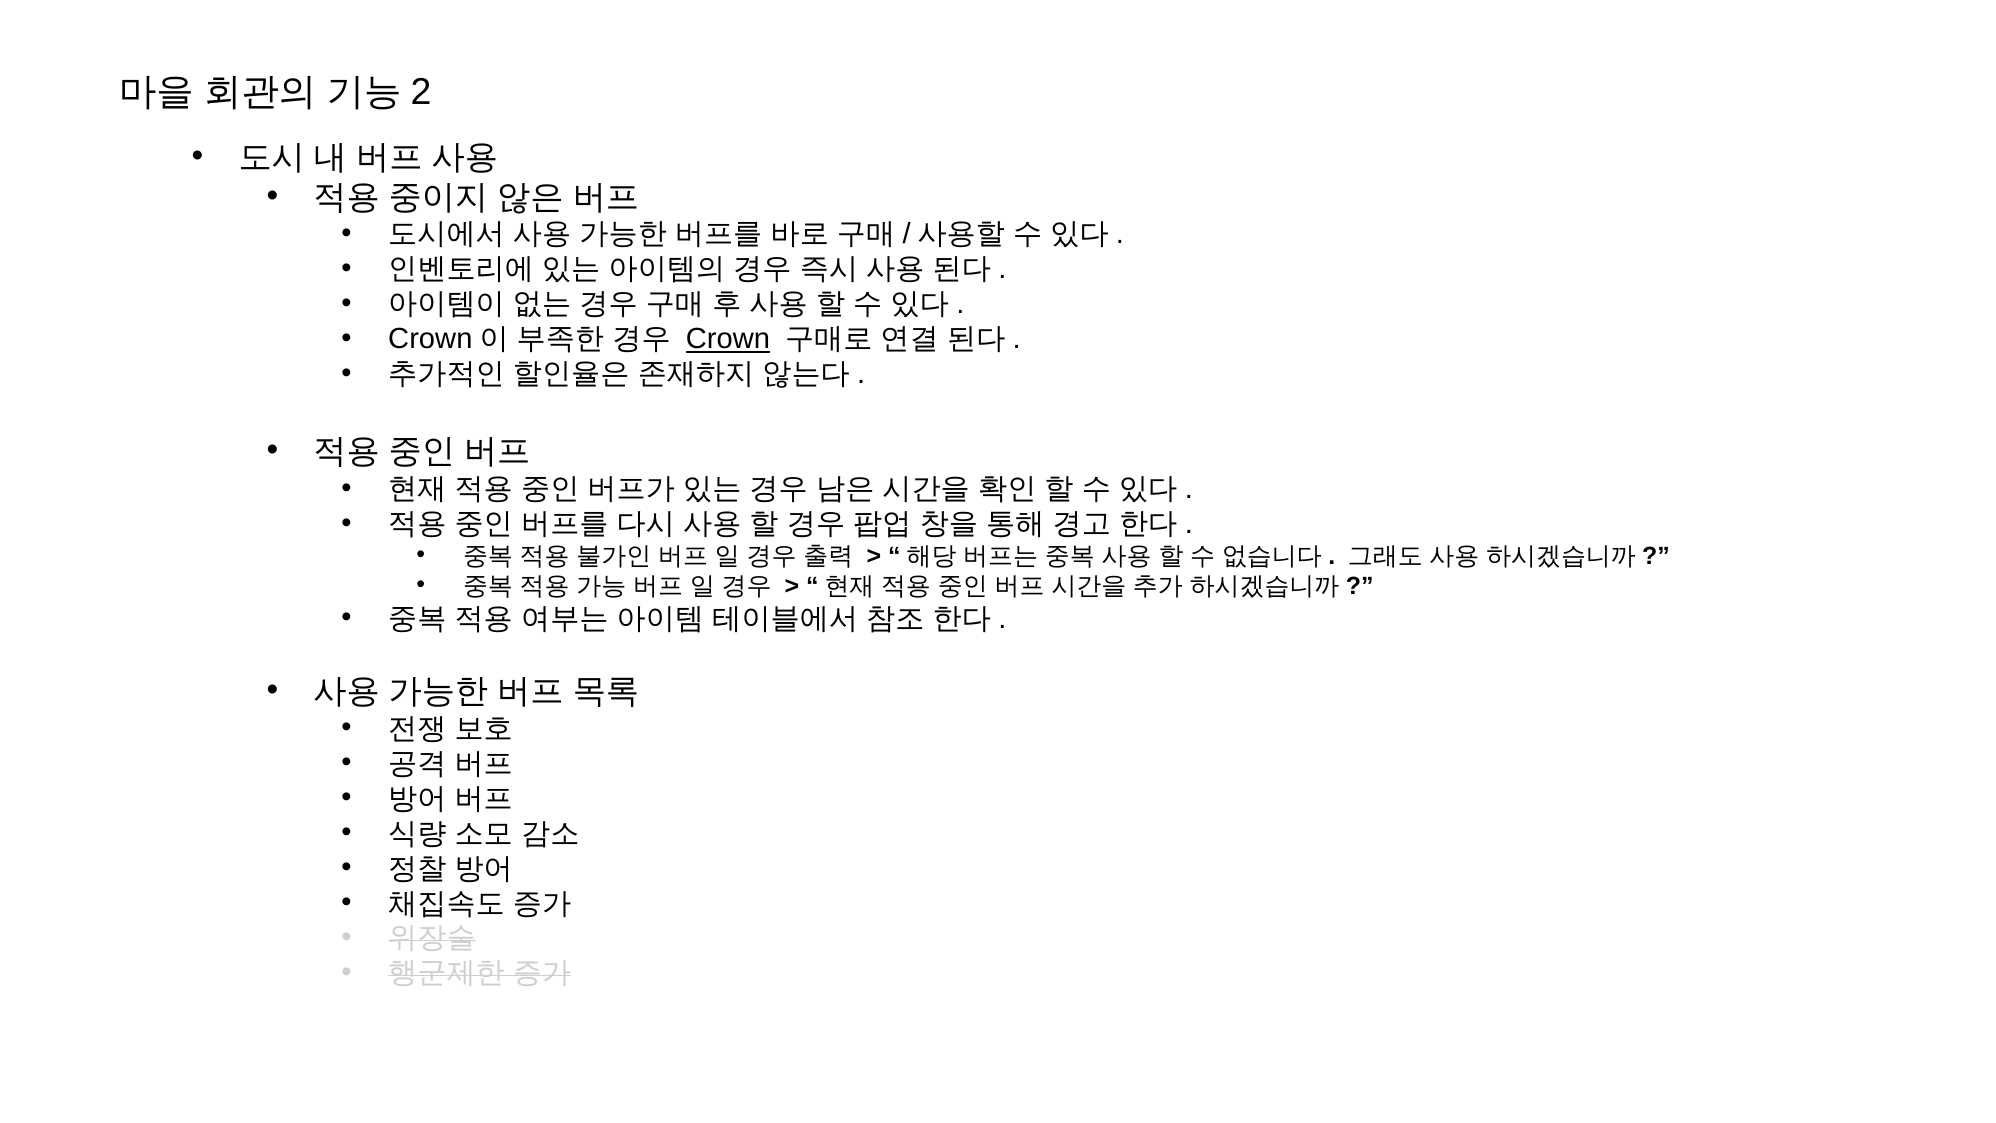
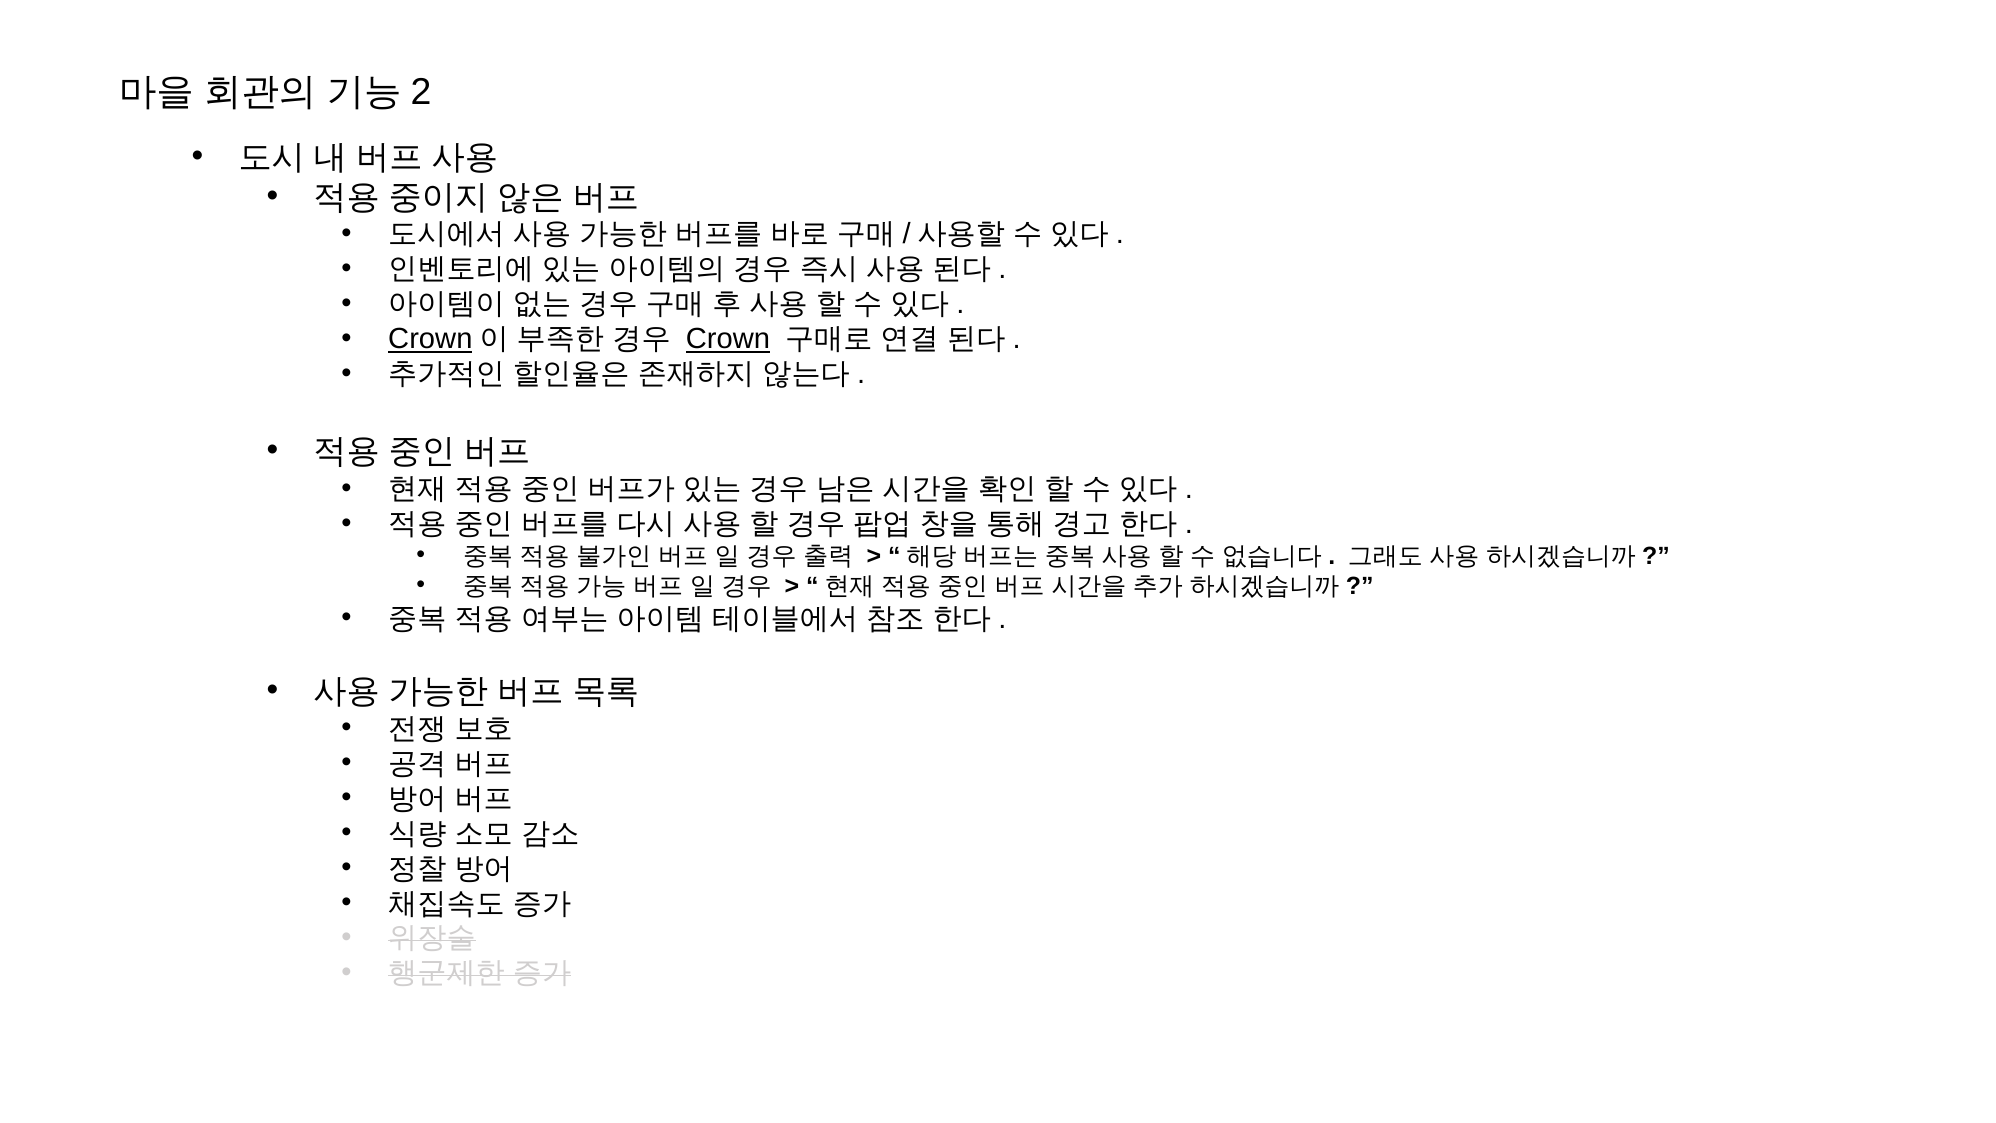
Crown underline: none -> present (430, 339)
